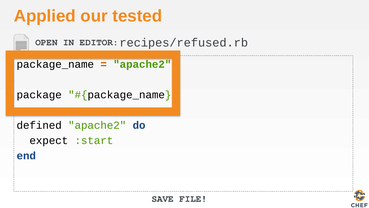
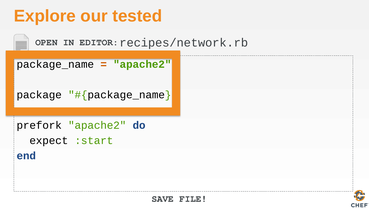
Applied: Applied -> Explore (45, 16)
recipes/refused.rb: recipes/refused.rb -> recipes/network.rb (184, 43)
defined: defined -> prefork (39, 125)
